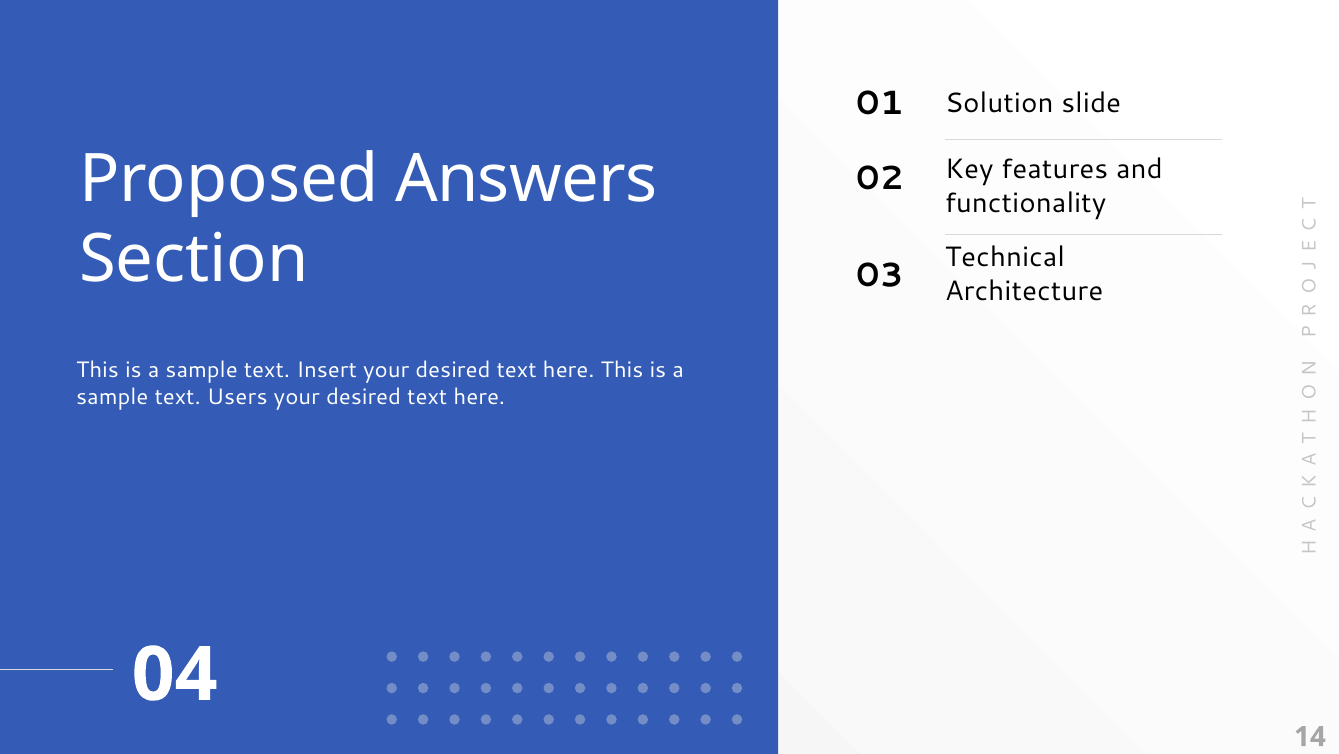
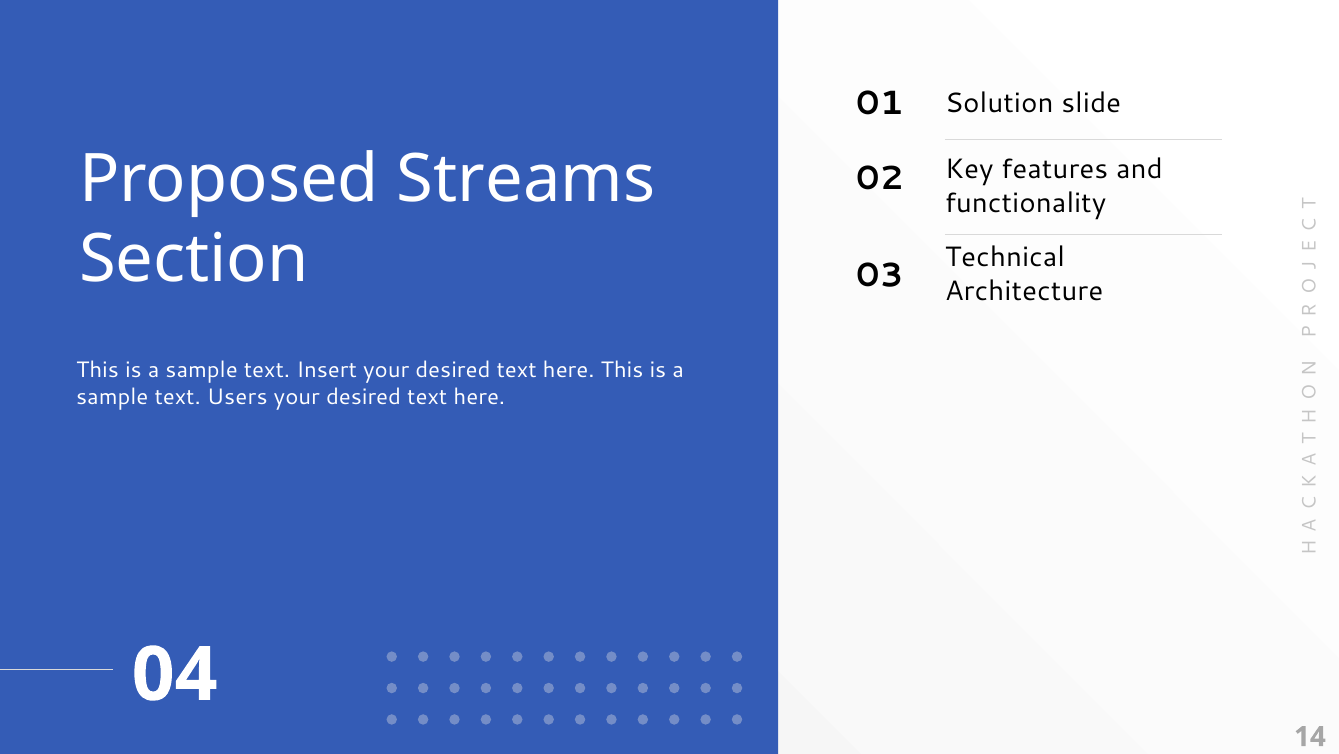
Answers: Answers -> Streams (526, 179)
